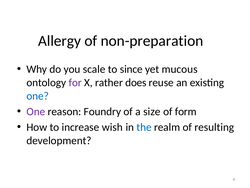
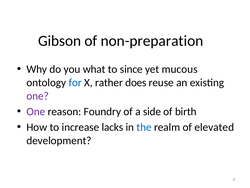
Allergy: Allergy -> Gibson (60, 41)
scale: scale -> what (94, 69)
for colour: purple -> blue (75, 82)
one colour: blue -> purple (38, 96)
size: size -> side (152, 111)
form: form -> birth (186, 111)
wish: wish -> lacks (112, 127)
resulting: resulting -> elevated (214, 127)
